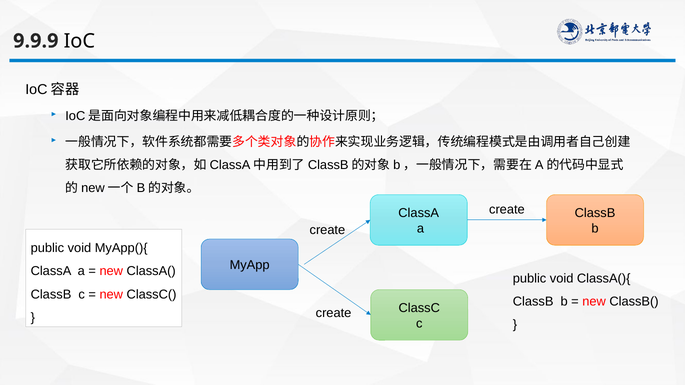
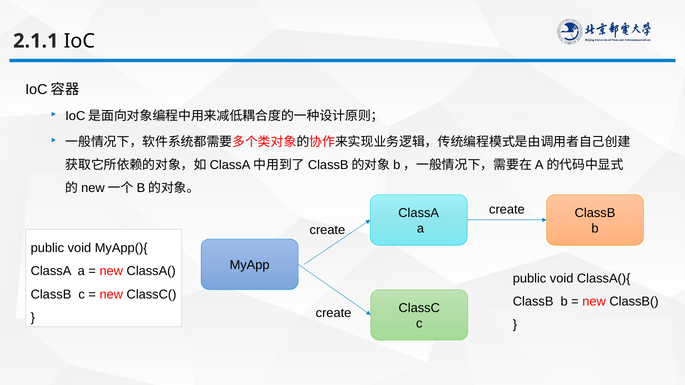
9.9.9: 9.9.9 -> 2.1.1 (36, 41)
